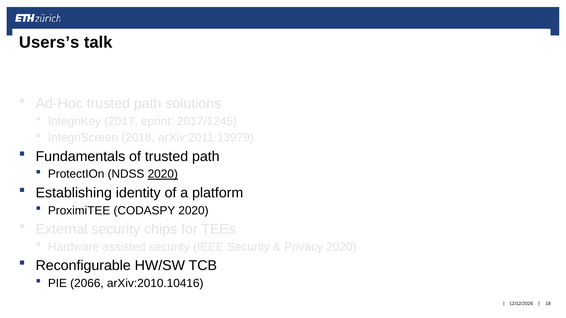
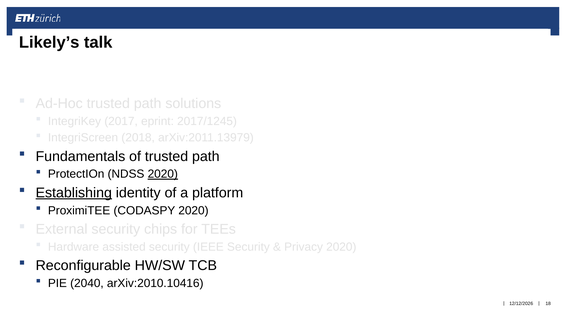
Users’s: Users’s -> Likely’s (49, 42)
Establishing underline: none -> present (74, 193)
2066: 2066 -> 2040 (87, 284)
